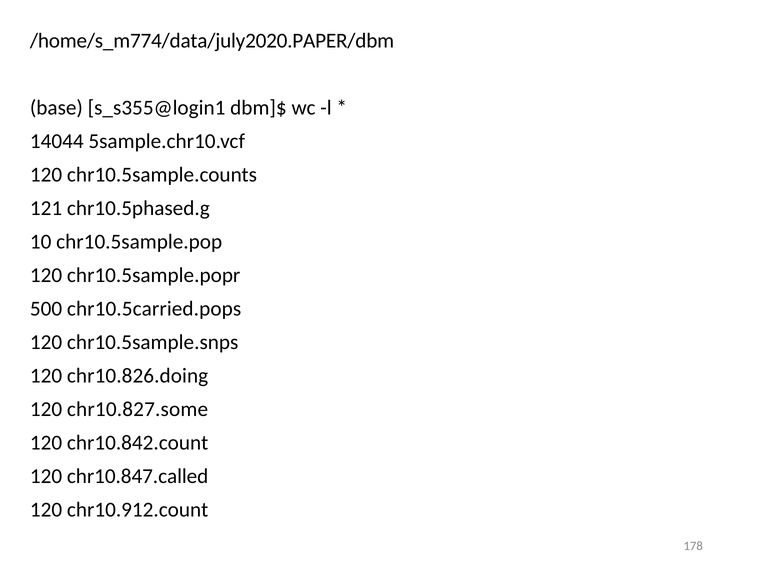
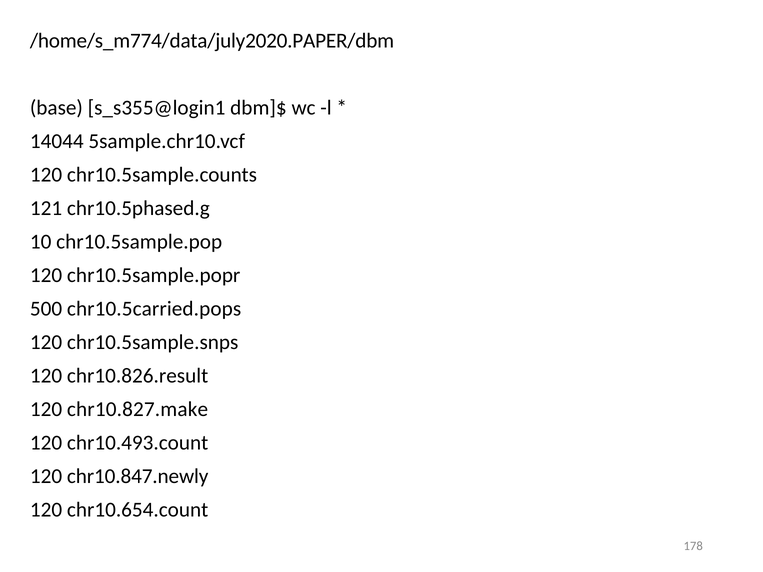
chr10.826.doing: chr10.826.doing -> chr10.826.result (138, 376)
chr10.827.some: chr10.827.some -> chr10.827.make (138, 409)
chr10.842.count: chr10.842.count -> chr10.493.count (138, 443)
chr10.847.called: chr10.847.called -> chr10.847.newly (138, 476)
chr10.912.count: chr10.912.count -> chr10.654.count (138, 510)
